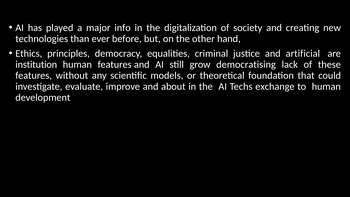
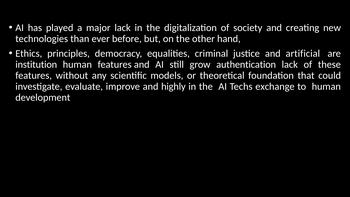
major info: info -> lack (123, 28)
democratising: democratising -> authentication (246, 64)
about: about -> highly (173, 86)
